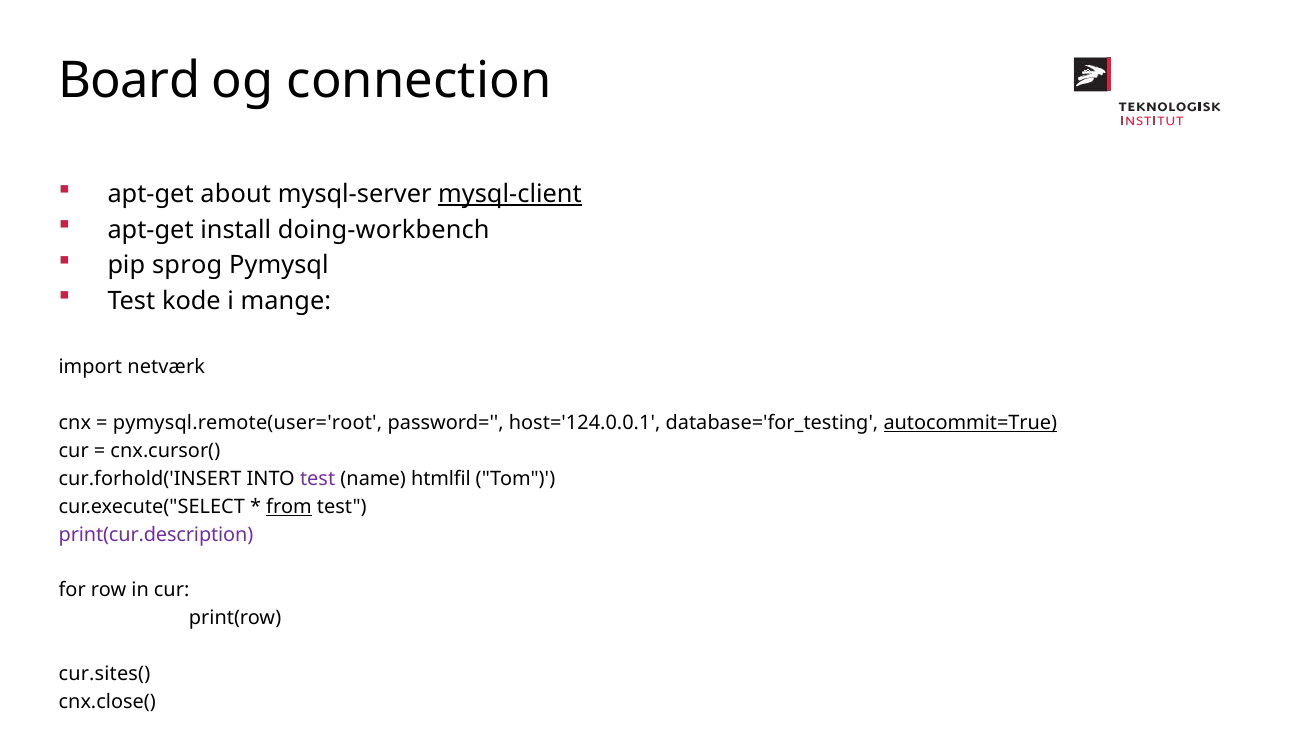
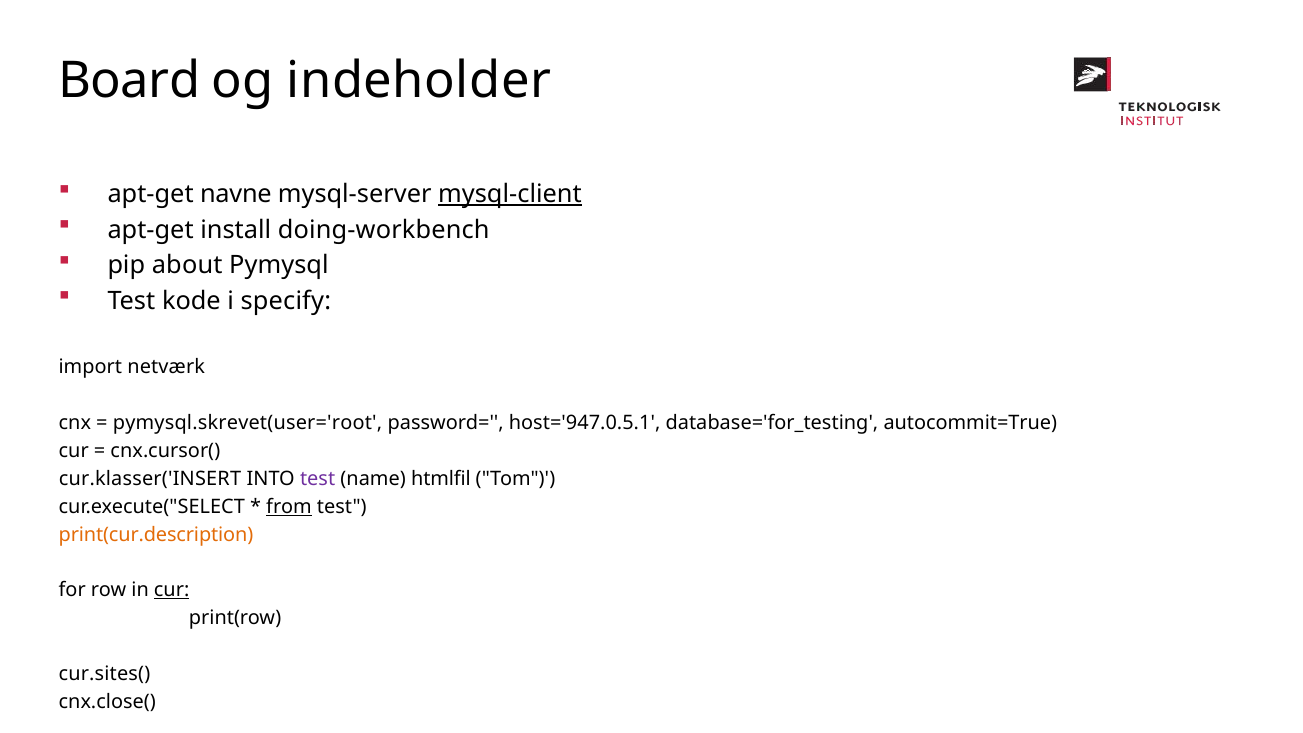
connection: connection -> indeholder (419, 81)
about: about -> navne (236, 194)
sprog: sprog -> about (187, 265)
mange: mange -> specify (286, 301)
pymysql.remote(user='root: pymysql.remote(user='root -> pymysql.skrevet(user='root (248, 423)
host='124.0.0.1: host='124.0.0.1 -> host='947.0.5.1 (585, 423)
autocommit=True underline: present -> none (970, 423)
cur.forhold('INSERT: cur.forhold('INSERT -> cur.klasser('INSERT (150, 479)
print(cur.description colour: purple -> orange (156, 534)
cur underline: none -> present (172, 590)
